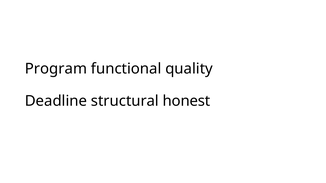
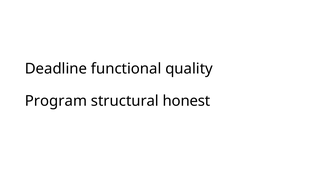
Program: Program -> Deadline (56, 69)
Deadline: Deadline -> Program (56, 101)
